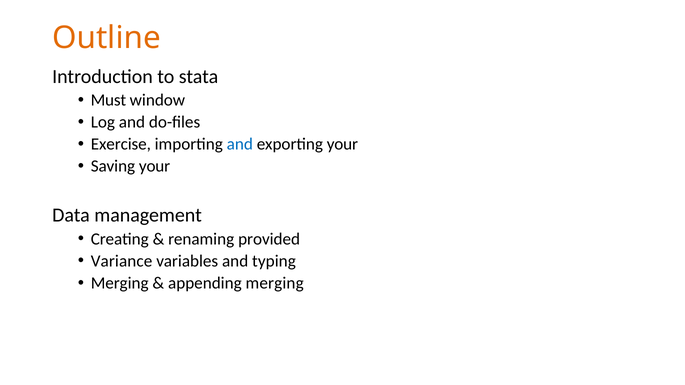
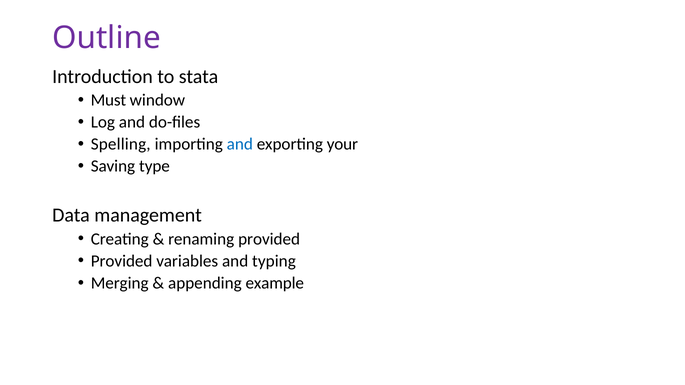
Outline colour: orange -> purple (106, 38)
Exercise: Exercise -> Spelling (121, 144)
Saving your: your -> type (154, 166)
Variance: Variance -> Provided (122, 261)
appending merging: merging -> example (275, 283)
